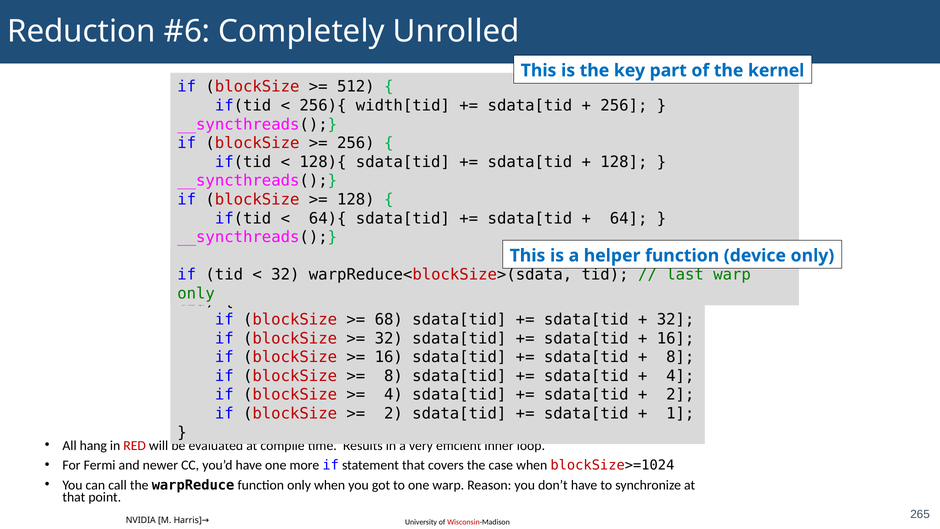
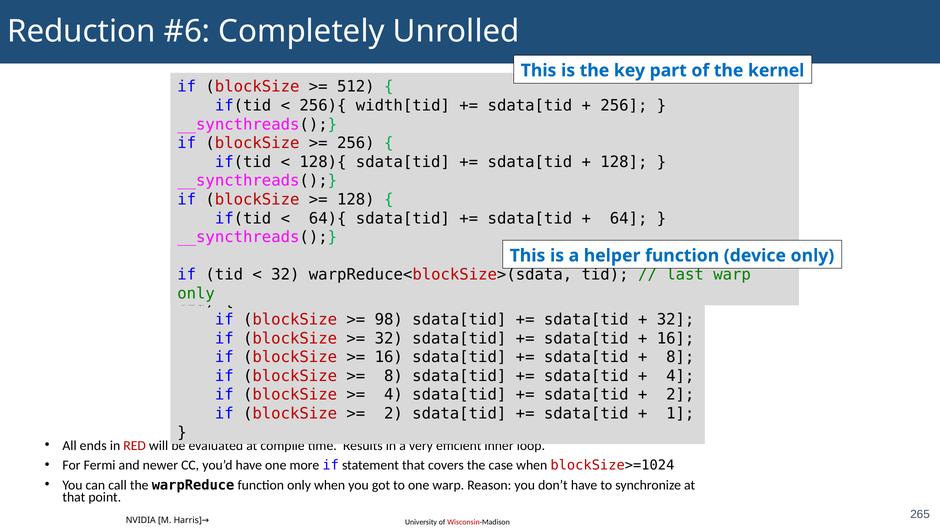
68: 68 -> 98 (389, 319)
hang: hang -> ends (93, 446)
